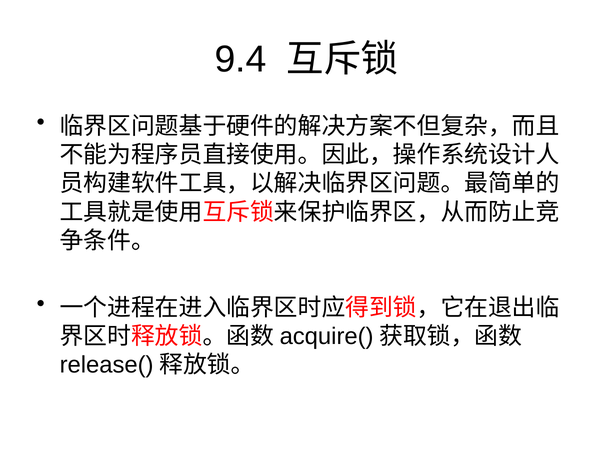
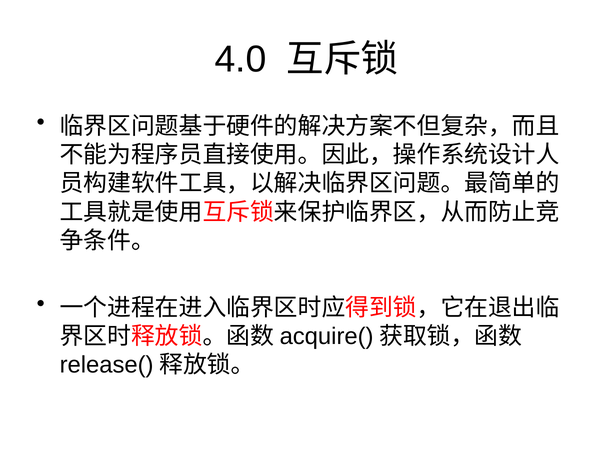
9.4: 9.4 -> 4.0 (241, 59)
